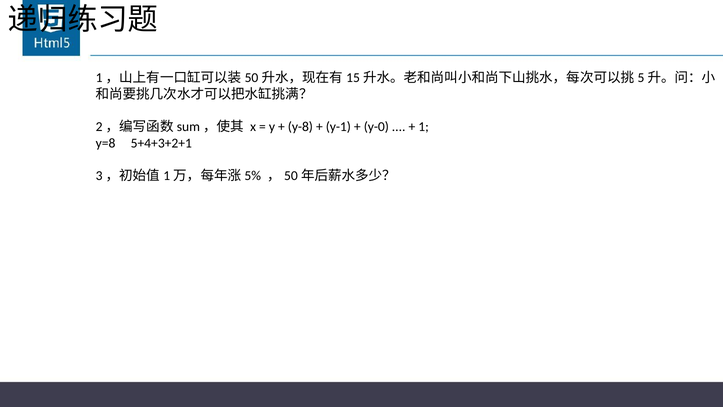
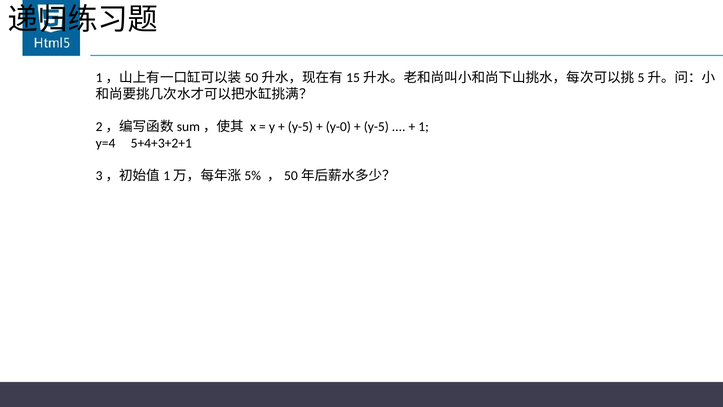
y-8: y-8 -> y-5 (300, 127)
y-1: y-1 -> y-0 (338, 127)
y-0: y-0 -> y-5 (376, 127)
y=8: y=8 -> y=4 (106, 143)
